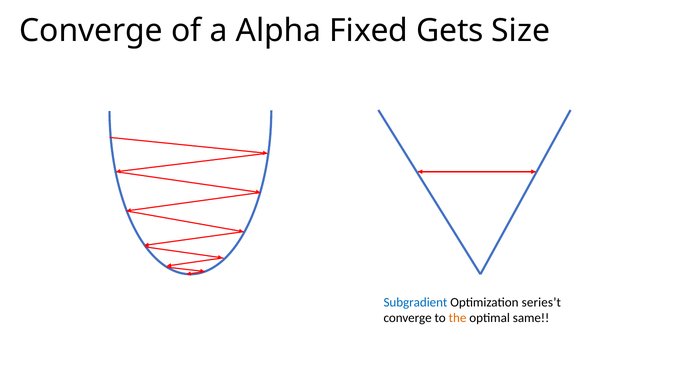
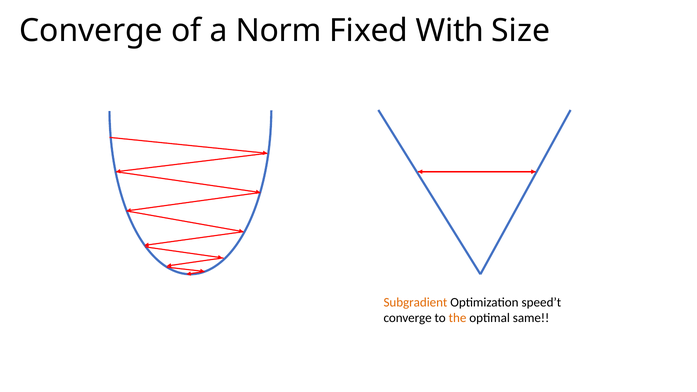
Alpha: Alpha -> Norm (279, 31)
Gets: Gets -> With (450, 31)
Subgradient colour: blue -> orange (415, 303)
series’t: series’t -> speed’t (541, 303)
